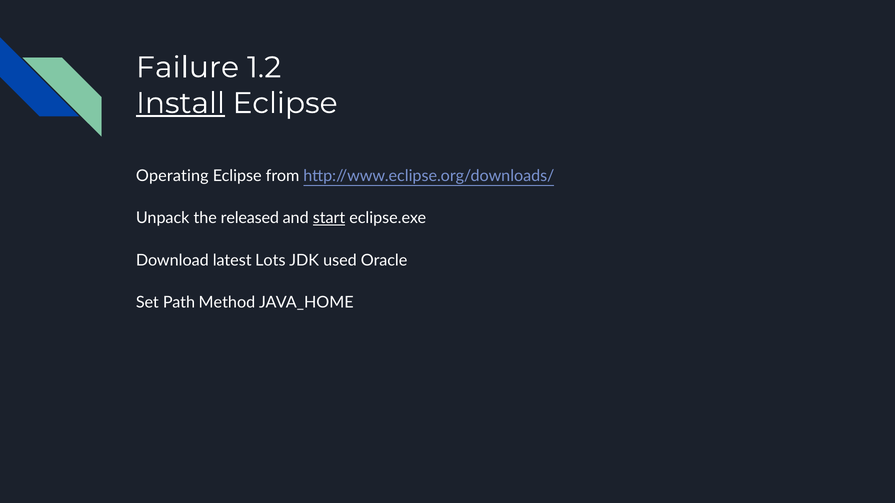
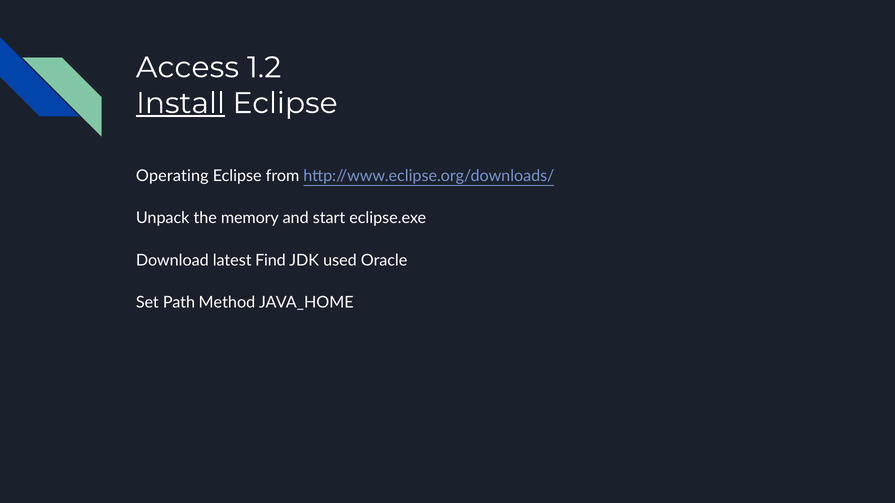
Failure: Failure -> Access (187, 67)
released: released -> memory (250, 218)
start underline: present -> none (329, 218)
Lots: Lots -> Find (270, 260)
